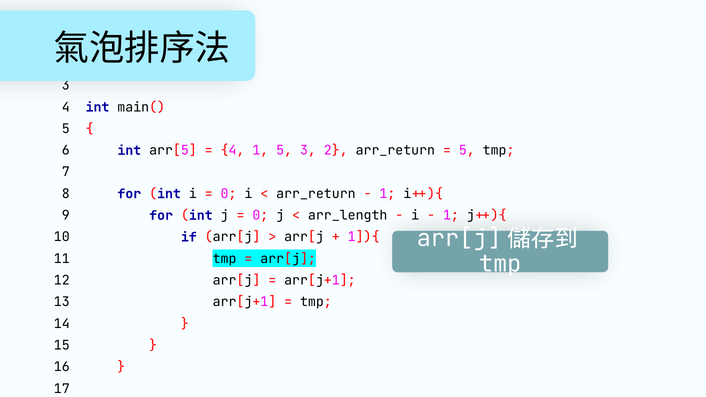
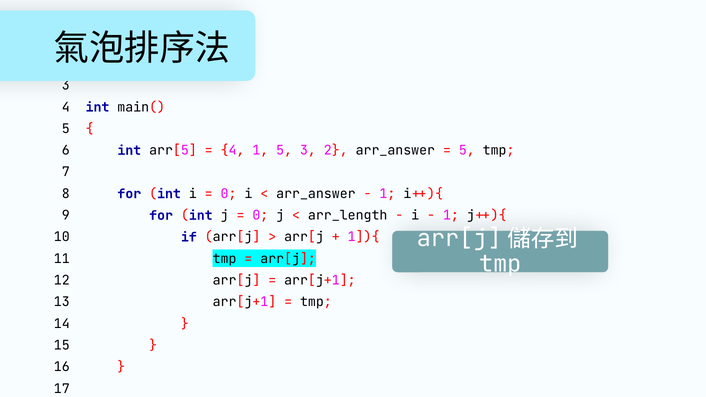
2 arr_return: arr_return -> arr_answer (395, 151)
arr_return: arr_return -> arr_answer (316, 194)
